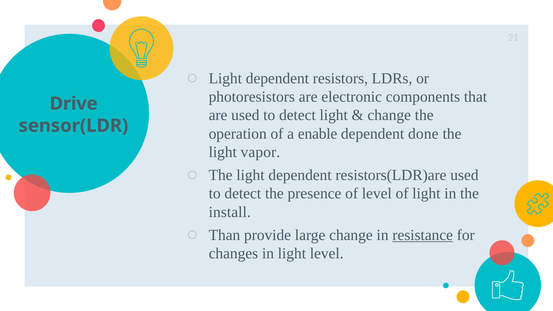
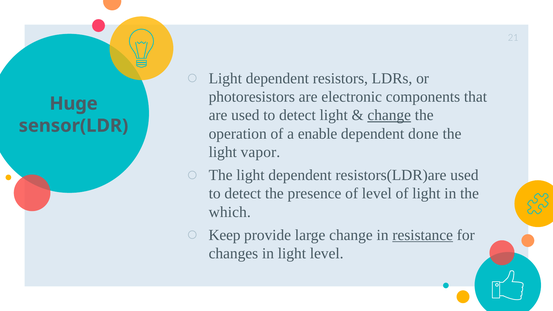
Drive: Drive -> Huge (74, 104)
change underline: none -> present (389, 115)
install: install -> which (230, 212)
Than: Than -> Keep (225, 235)
